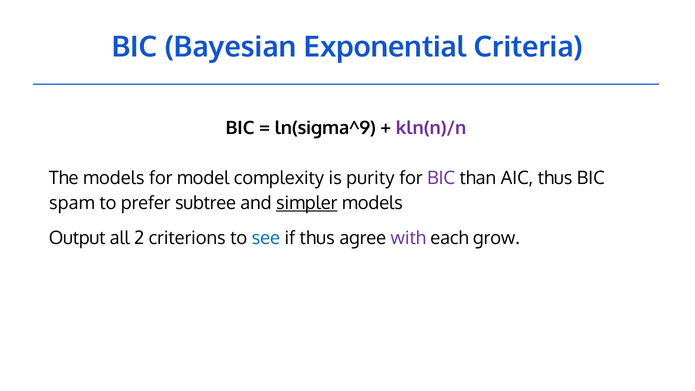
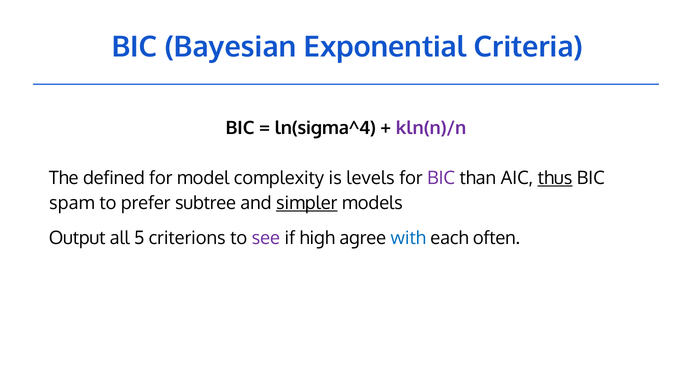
ln(sigma^9: ln(sigma^9 -> ln(sigma^4 (325, 128)
The models: models -> defined (114, 178)
purity: purity -> levels (370, 178)
thus underline: none -> present (555, 178)
2: 2 -> 5 (139, 238)
see colour: blue -> purple (266, 238)
if thus: thus -> high (317, 238)
with colour: purple -> blue (408, 238)
grow: grow -> often (496, 238)
